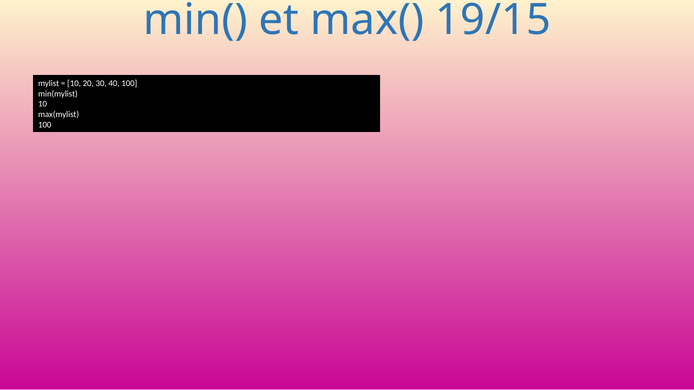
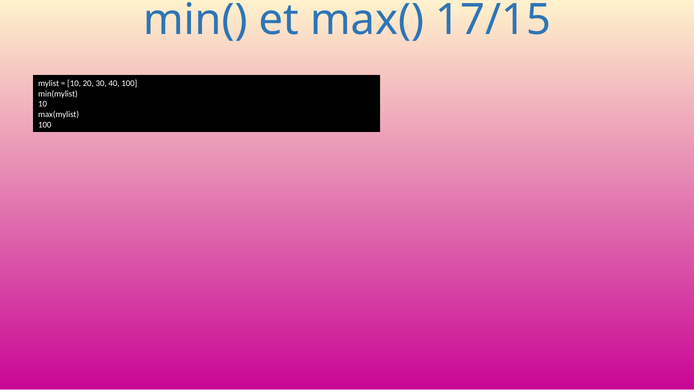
19/15: 19/15 -> 17/15 (493, 20)
